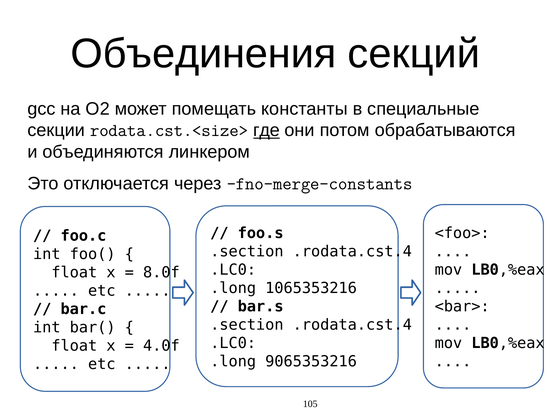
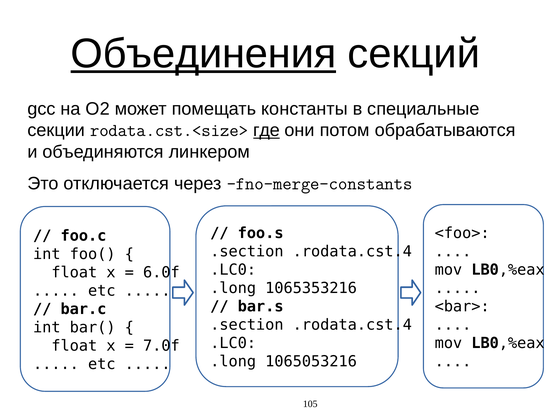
Объединения underline: none -> present (203, 54)
8.0f: 8.0f -> 6.0f (161, 273)
4.0f: 4.0f -> 7.0f (161, 346)
9065353216: 9065353216 -> 1065053216 (311, 362)
